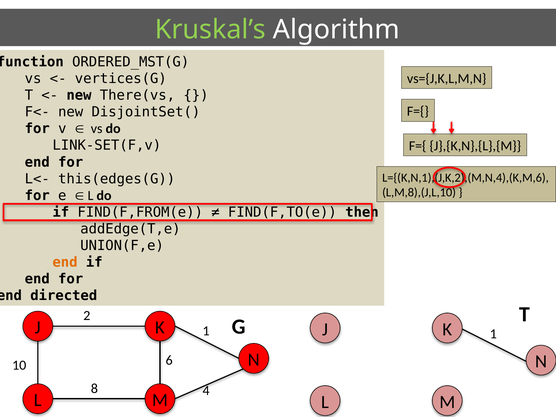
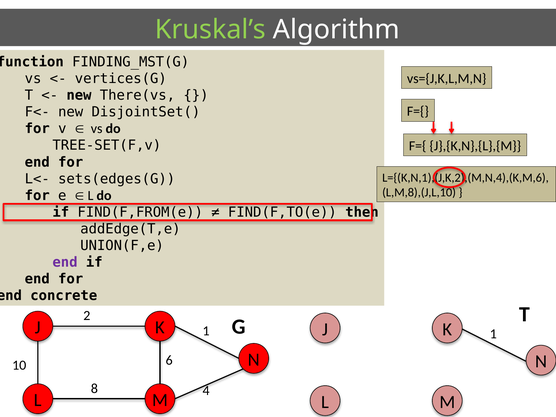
ORDERED_MST(G: ORDERED_MST(G -> FINDING_MST(G (131, 62)
LINK-SET(F,v: LINK-SET(F,v -> TREE-SET(F,v (107, 145)
this(edges(G: this(edges(G -> sets(edges(G (117, 179)
end colour: orange -> purple (65, 262)
directed: directed -> concrete (64, 296)
